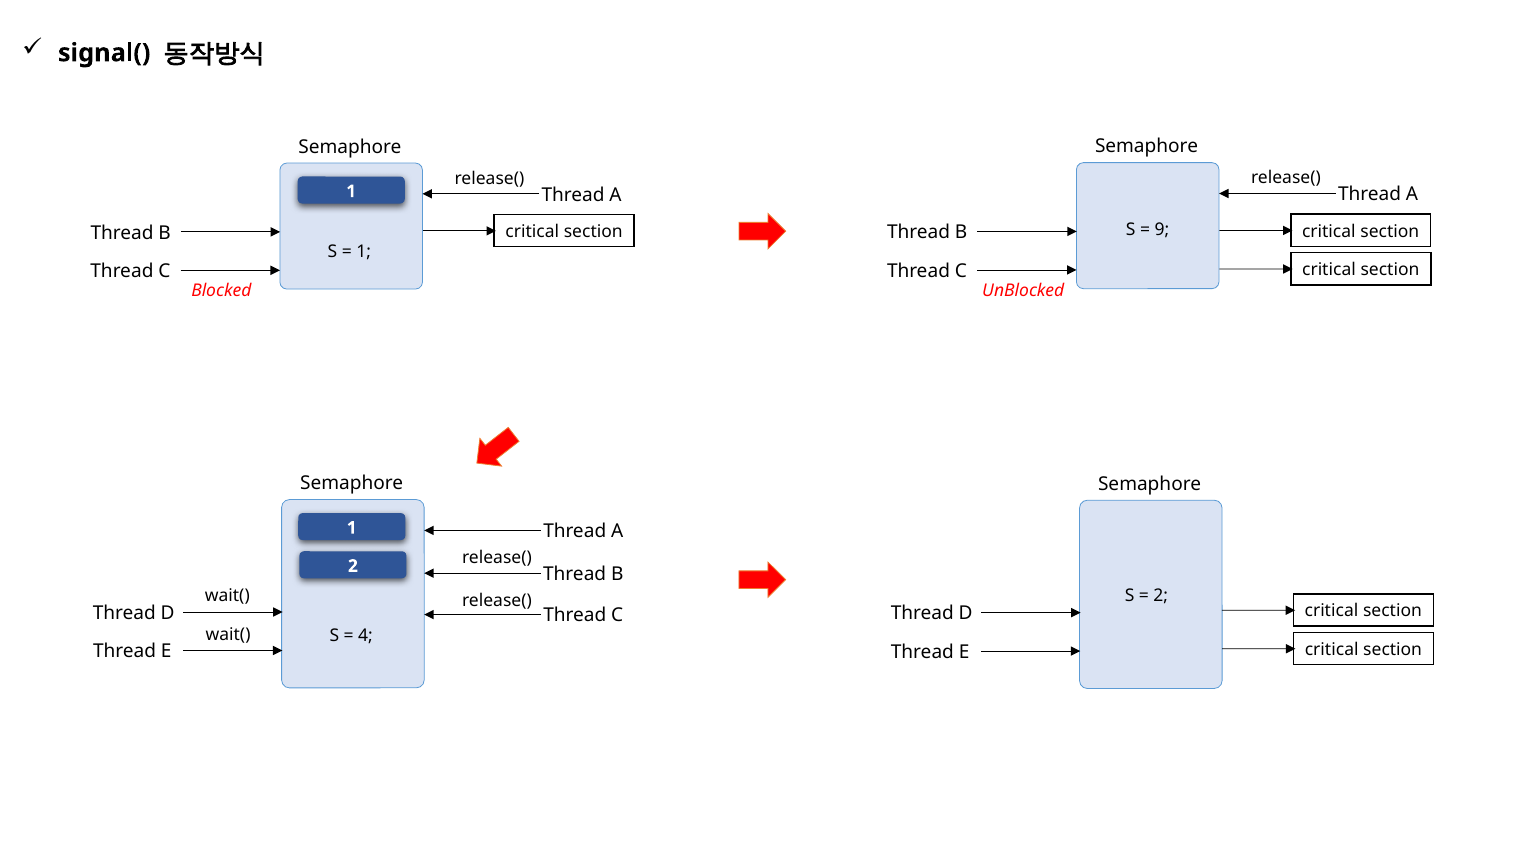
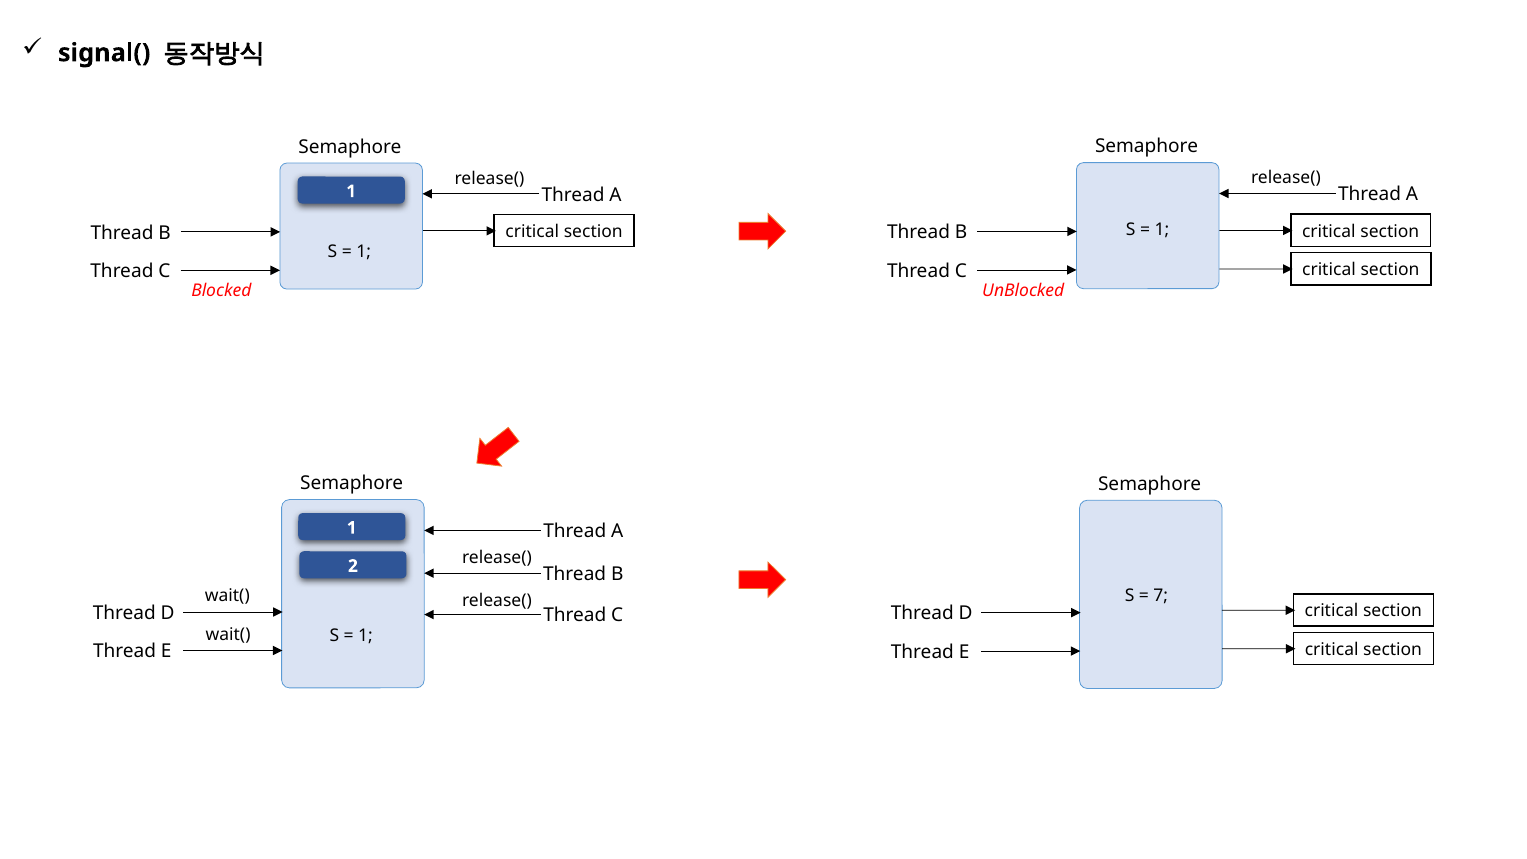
9: 9 -> 1 (1162, 230)
2: 2 -> 7 (1161, 596)
4: 4 -> 1 (366, 635)
